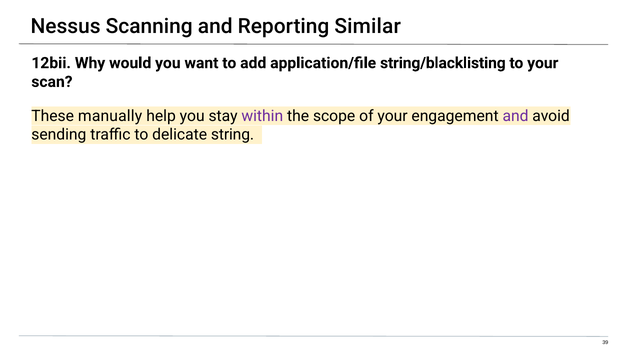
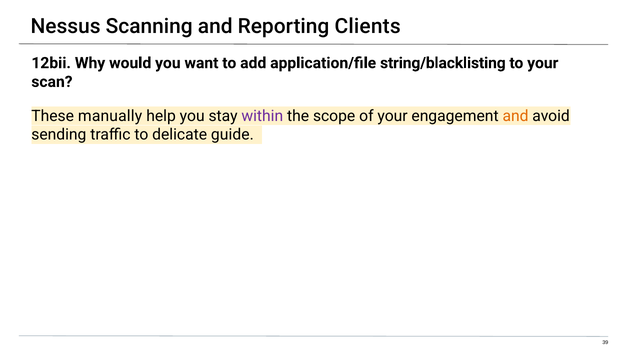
Similar: Similar -> Clients (368, 27)
and colour: purple -> orange (516, 116)
string: string -> guide (232, 135)
